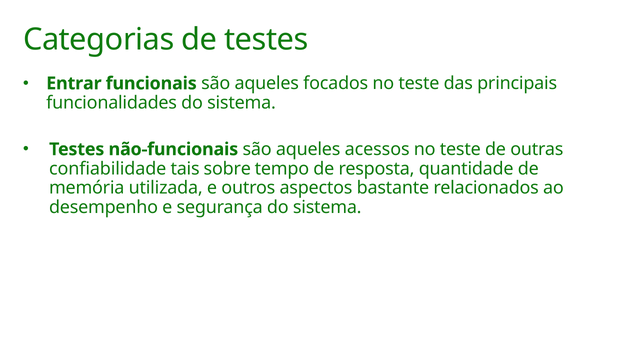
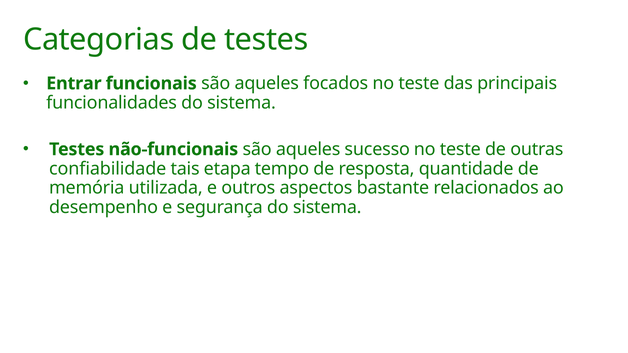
acessos: acessos -> sucesso (377, 149)
sobre: sobre -> etapa (227, 169)
